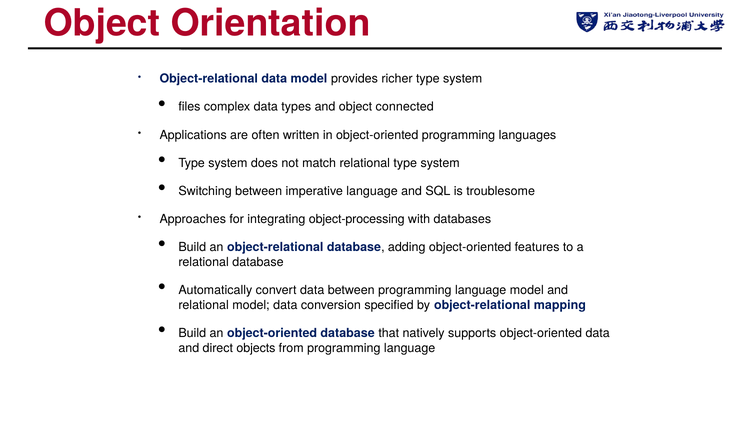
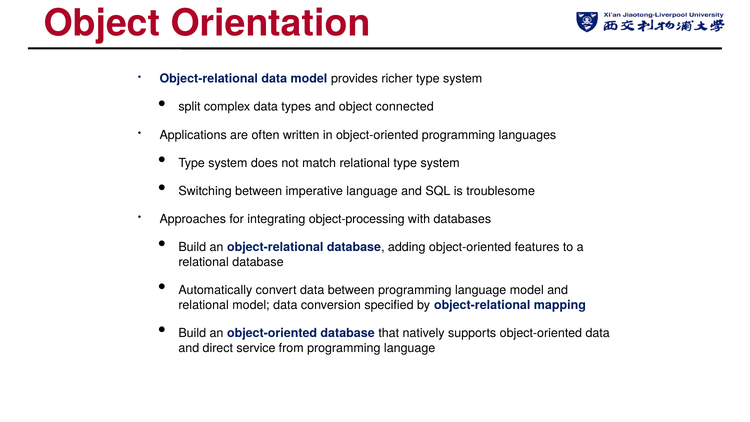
files: files -> split (189, 107)
objects: objects -> service (256, 348)
